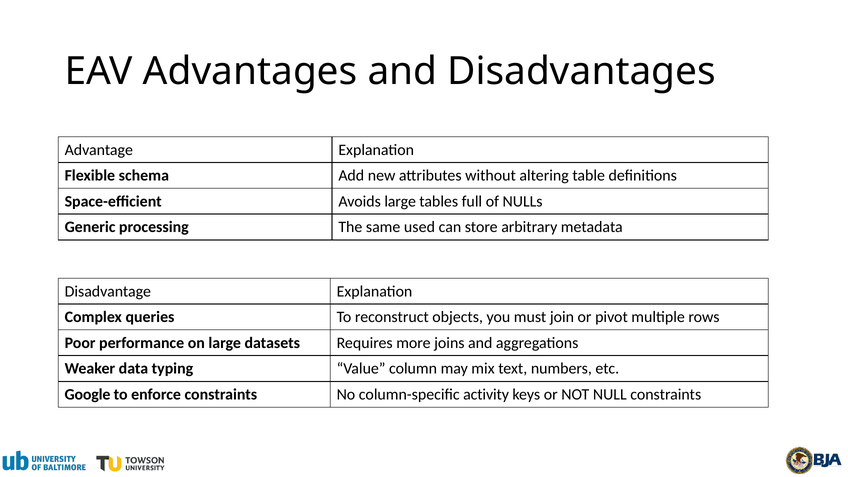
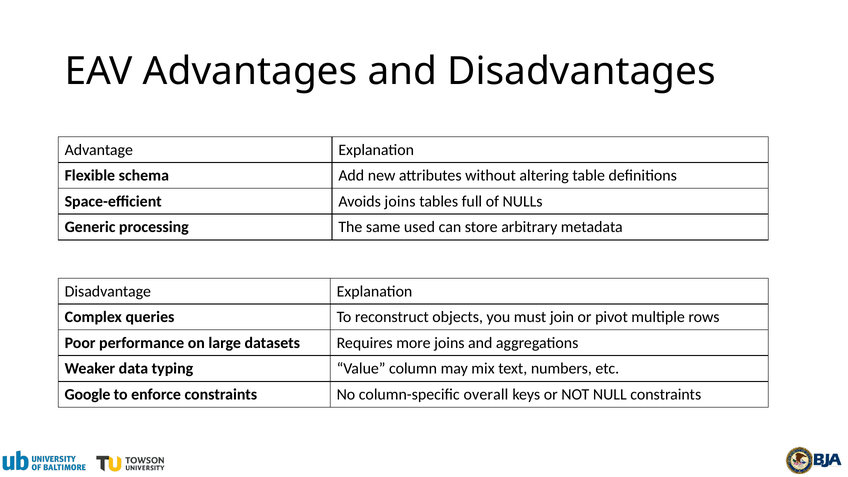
Avoids large: large -> joins (400, 201)
activity: activity -> overall (486, 394)
